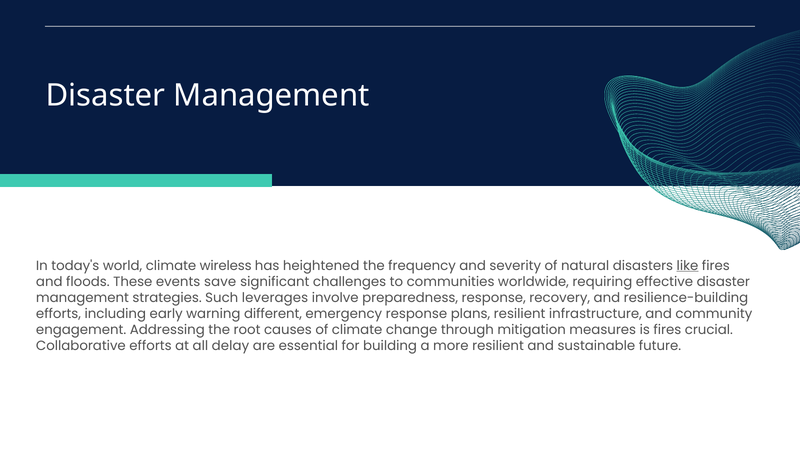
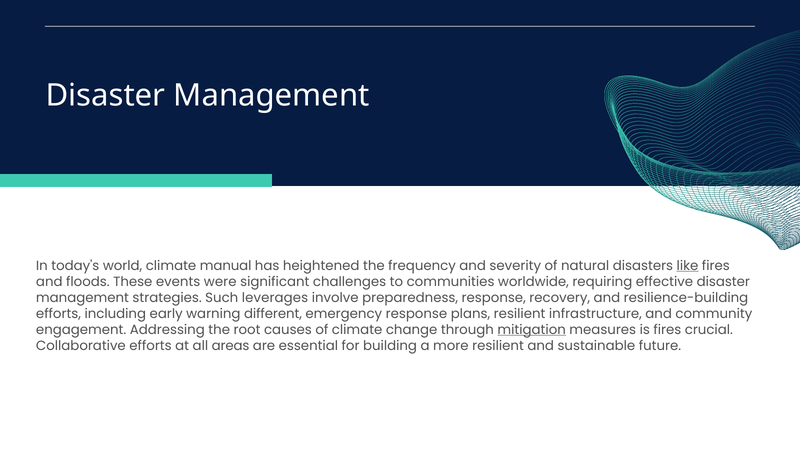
wireless: wireless -> manual (226, 266)
save: save -> were (220, 282)
mitigation underline: none -> present (532, 330)
delay: delay -> areas (231, 346)
